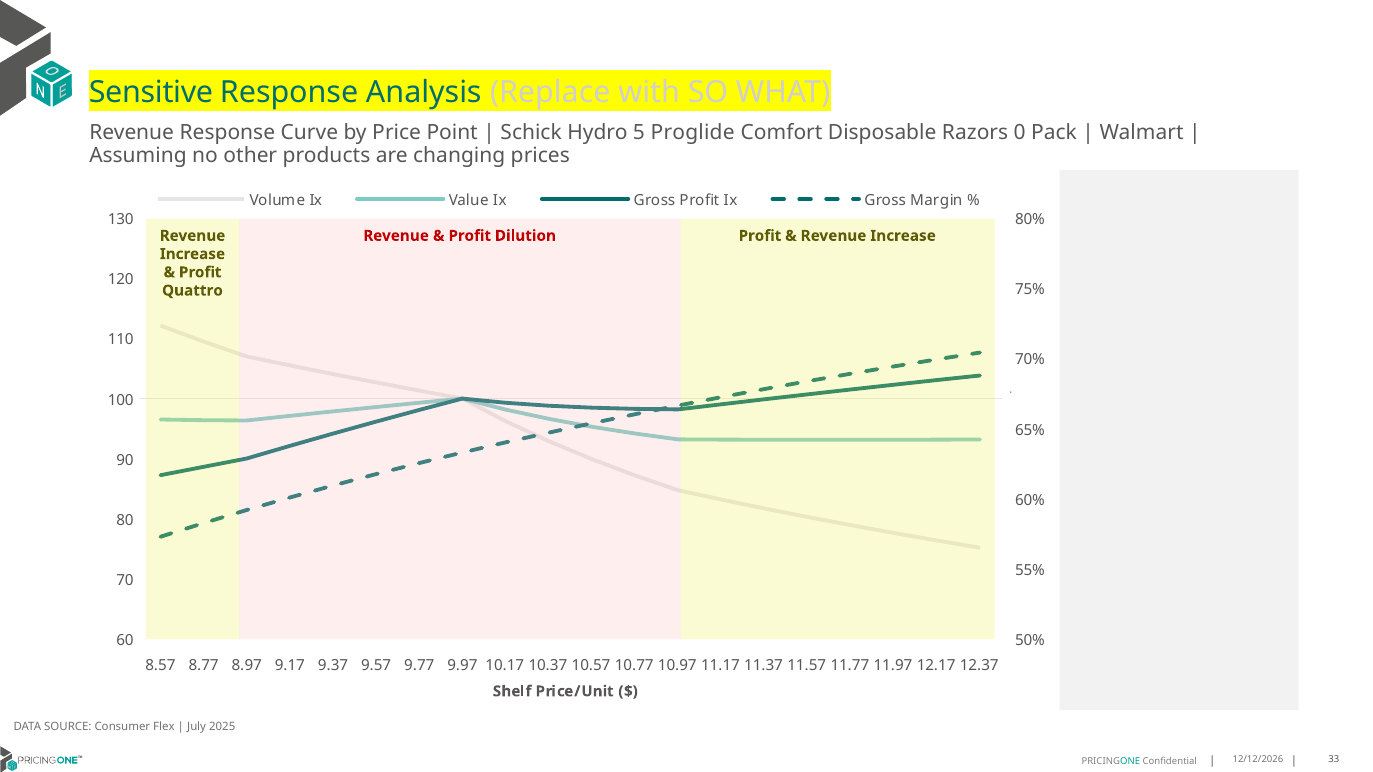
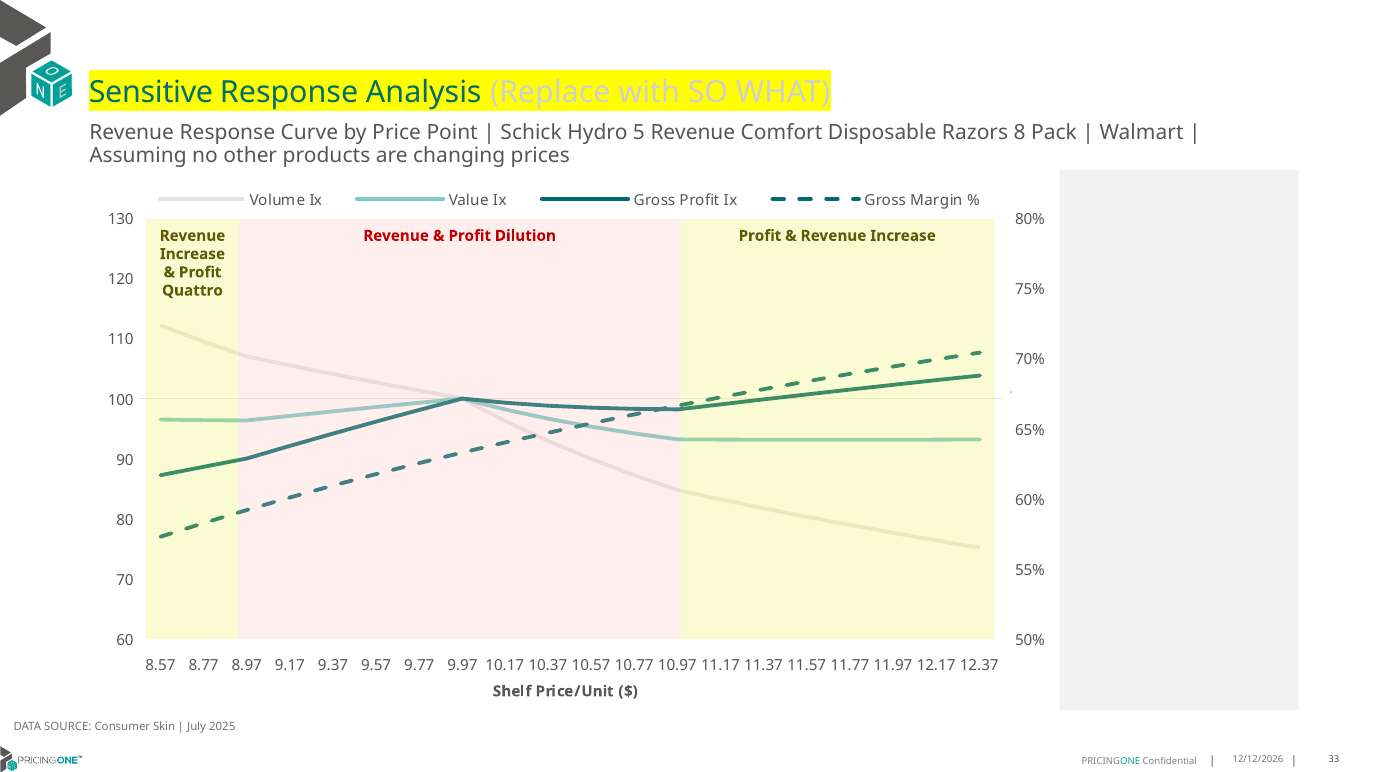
5 Proglide: Proglide -> Revenue (693, 133)
0: 0 -> 8 (1020, 133)
Flex: Flex -> Skin (164, 727)
